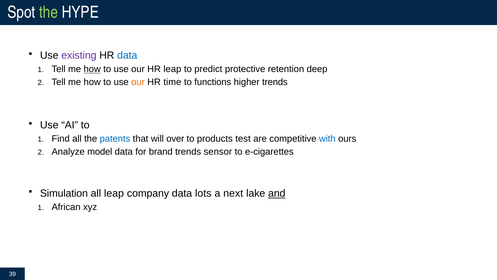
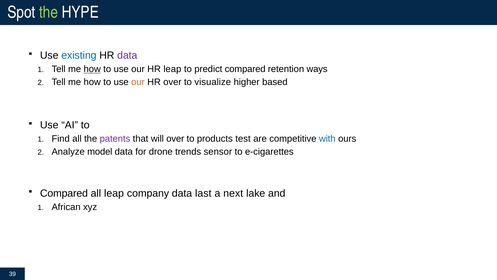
existing colour: purple -> blue (79, 55)
data colour: blue -> purple (127, 55)
predict protective: protective -> compared (245, 69)
deep: deep -> ways (317, 69)
HR time: time -> over (172, 82)
functions: functions -> visualize (213, 82)
higher trends: trends -> based (275, 82)
patents colour: blue -> purple (115, 139)
brand: brand -> drone (161, 152)
Simulation: Simulation -> Compared (64, 193)
lots: lots -> last (203, 193)
and underline: present -> none (277, 193)
